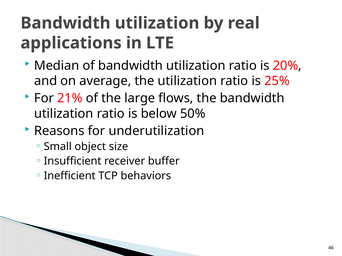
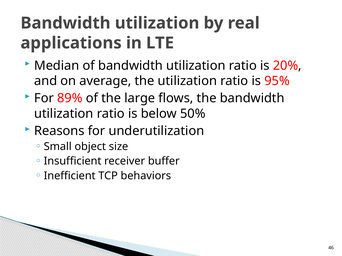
25%: 25% -> 95% (277, 81)
21%: 21% -> 89% (70, 98)
